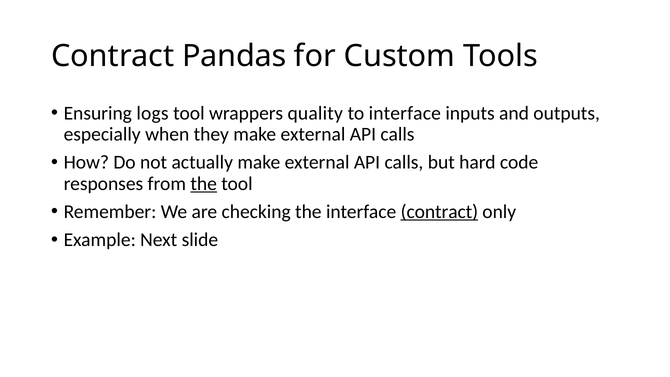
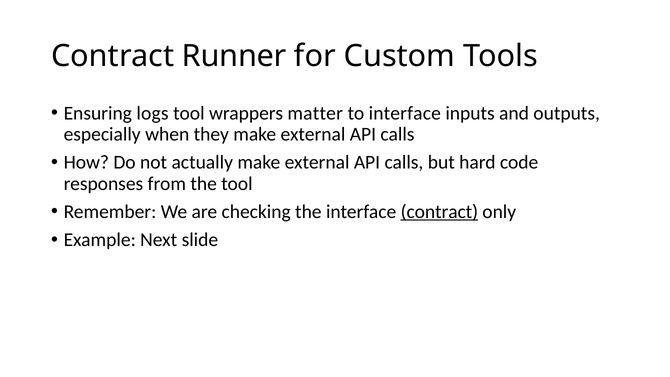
Pandas: Pandas -> Runner (234, 56)
quality: quality -> matter (315, 113)
the underline: present -> none (204, 184)
